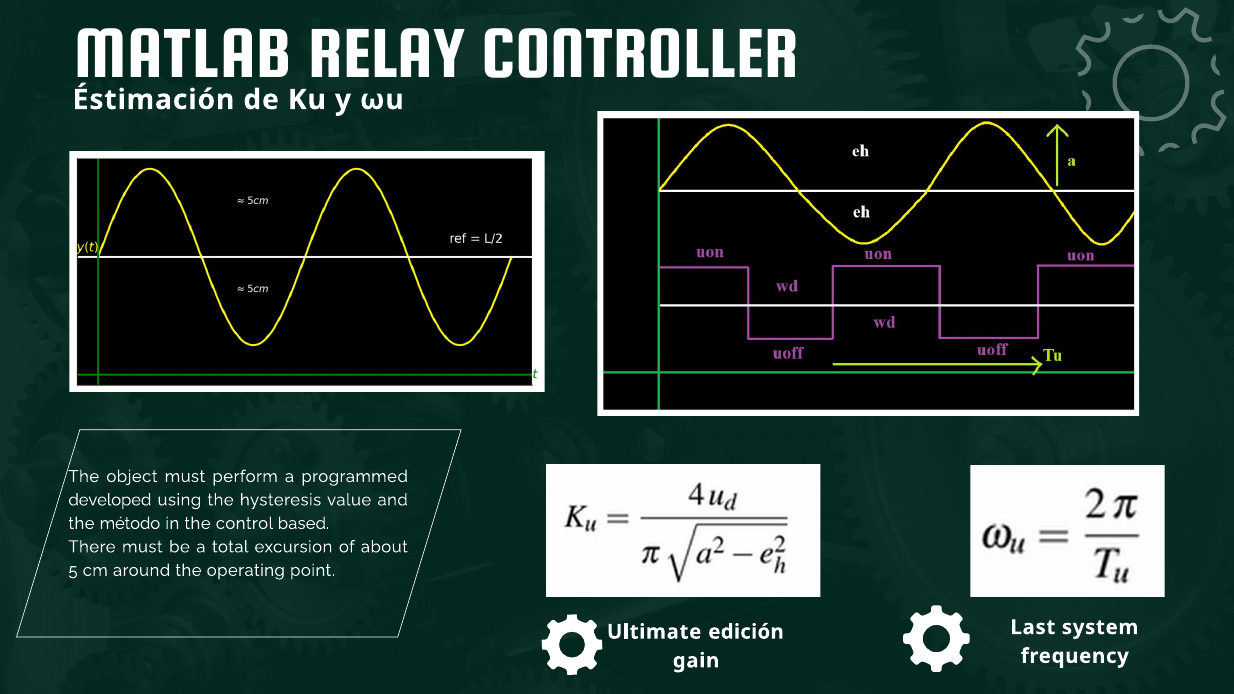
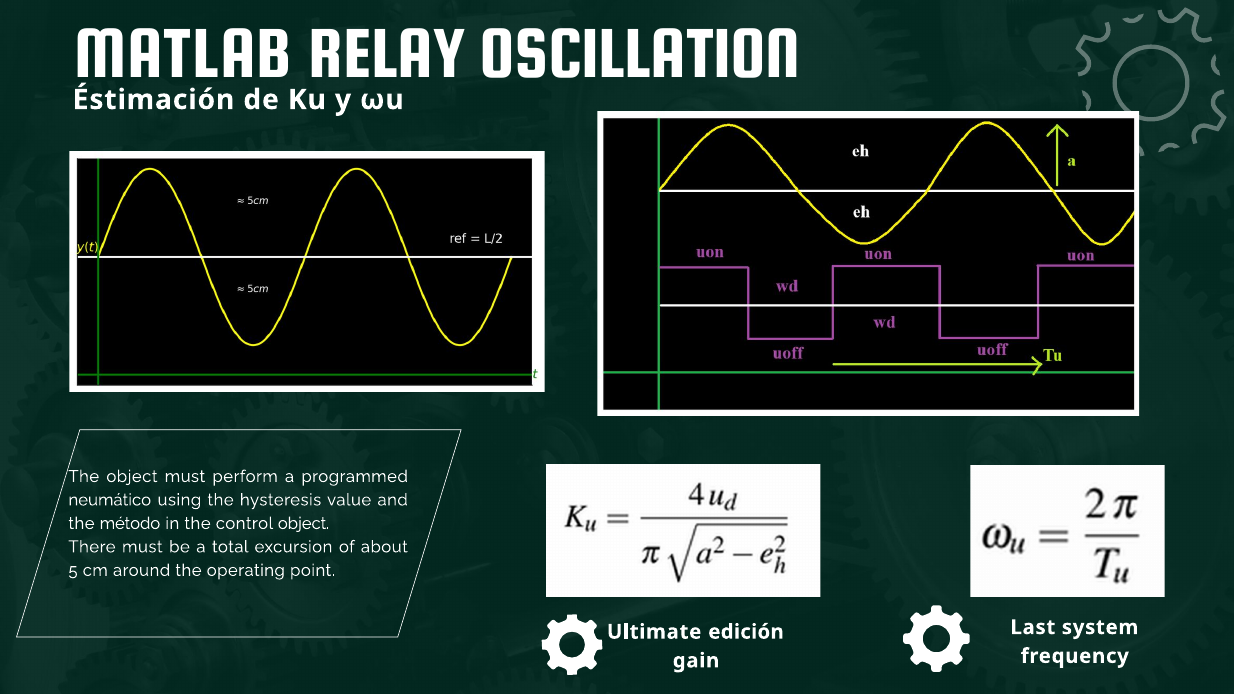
CONTROLLER: CONTROLLER -> OSCILLATION (640, 53)
developed: developed -> neumático (110, 500)
control based: based -> object (304, 523)
